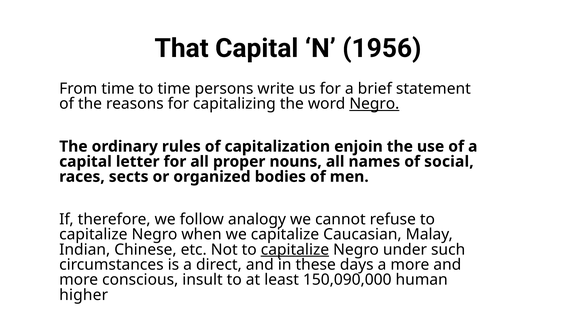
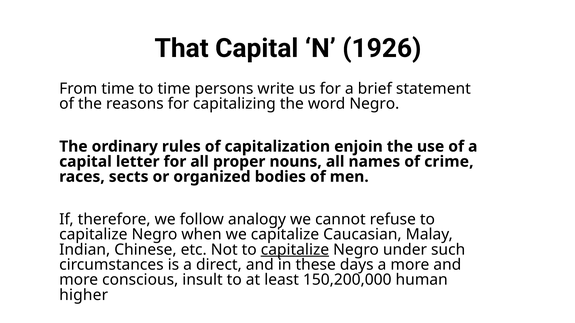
1956: 1956 -> 1926 (382, 48)
Negro underline: present -> none (374, 104)
social: social -> crime (449, 162)
150,090,000: 150,090,000 -> 150,200,000 (347, 280)
